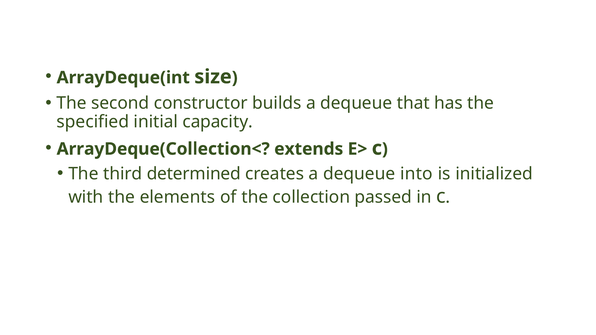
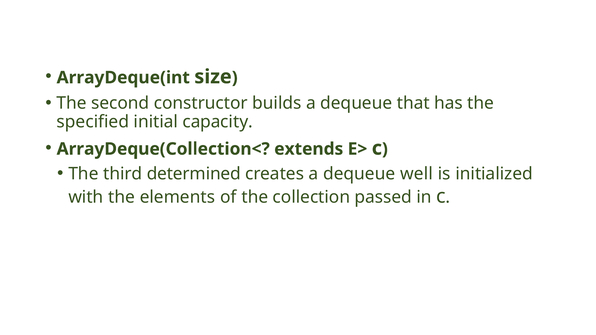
into: into -> well (417, 174)
